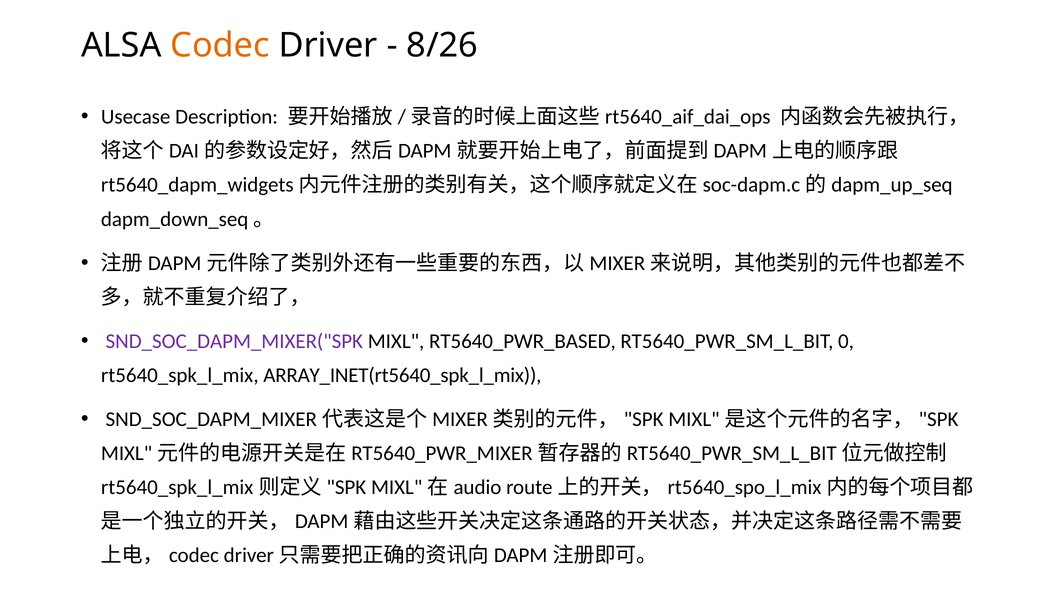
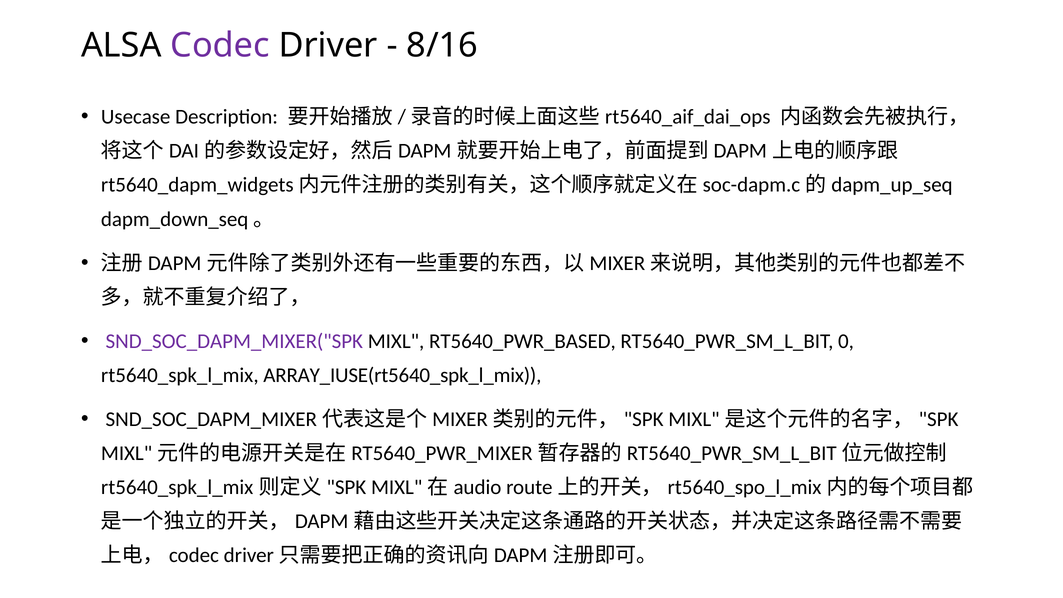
Codec colour: orange -> purple (220, 46)
8/26: 8/26 -> 8/16 (442, 46)
ARRAY_INET(rt5640_spk_l_mix: ARRAY_INET(rt5640_spk_l_mix -> ARRAY_IUSE(rt5640_spk_l_mix (402, 375)
